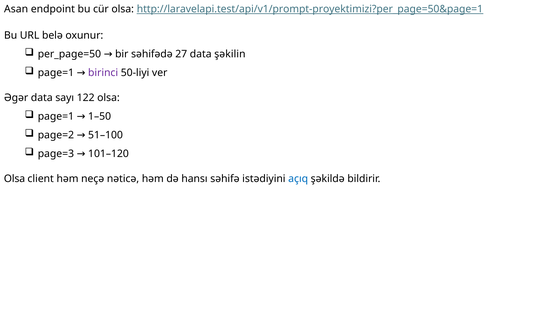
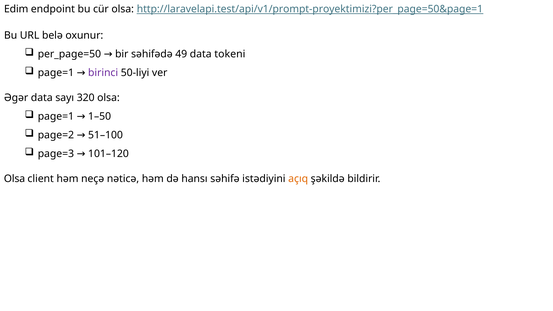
Asan: Asan -> Edim (16, 9)
27: 27 -> 49 (181, 54)
şəkilin: şəkilin -> tokeni (230, 54)
122: 122 -> 320 (86, 98)
açıq colour: blue -> orange (298, 179)
